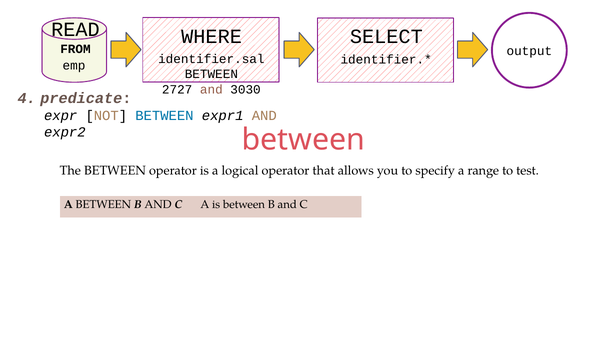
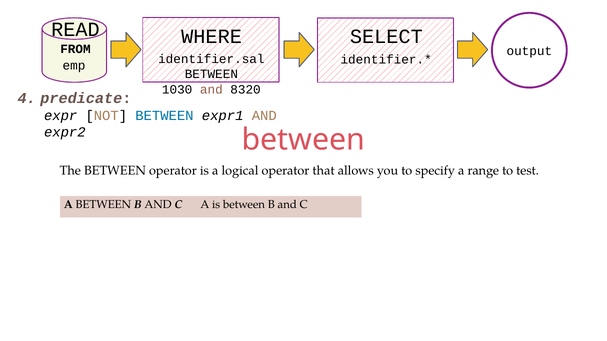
2727: 2727 -> 1030 (177, 89)
3030: 3030 -> 8320 (246, 89)
